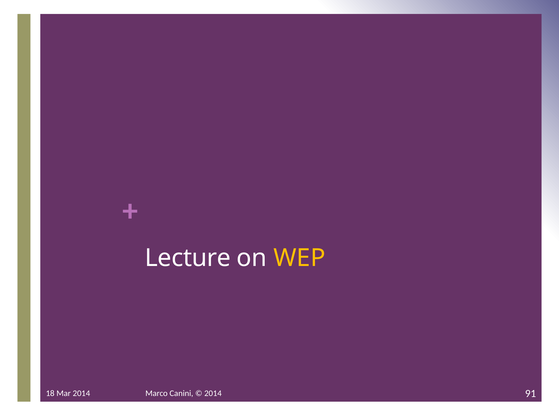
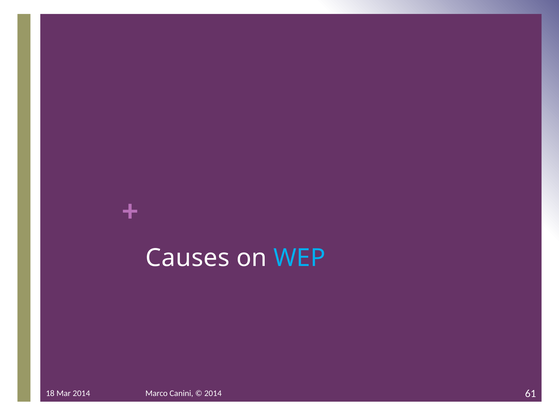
Lecture: Lecture -> Causes (188, 258)
WEP colour: yellow -> light blue (299, 258)
91: 91 -> 61 (531, 394)
